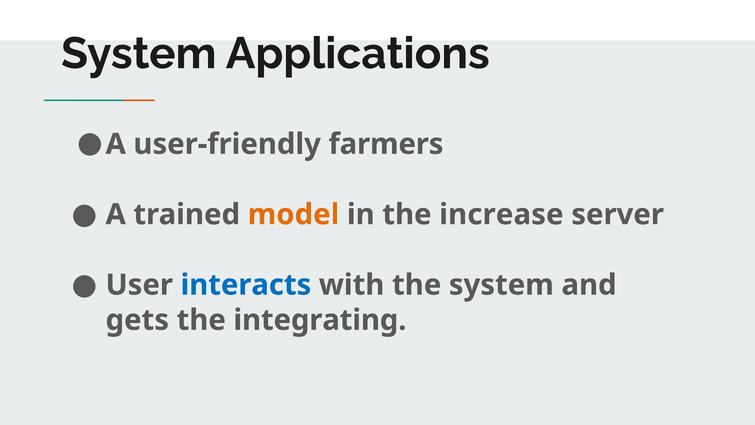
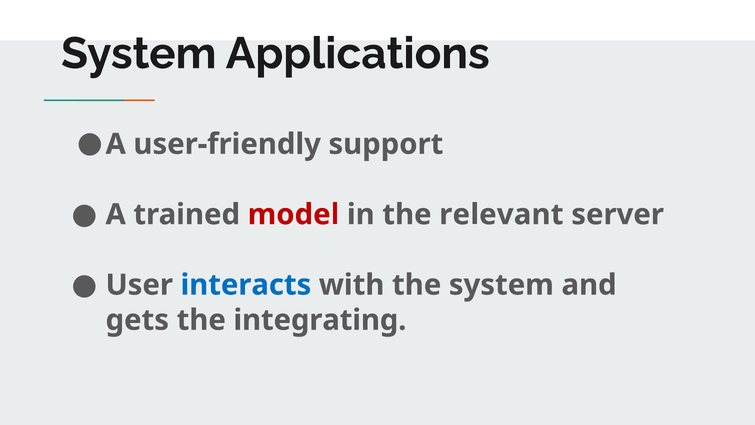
farmers: farmers -> support (386, 144)
model colour: orange -> red (294, 214)
increase: increase -> relevant (501, 214)
